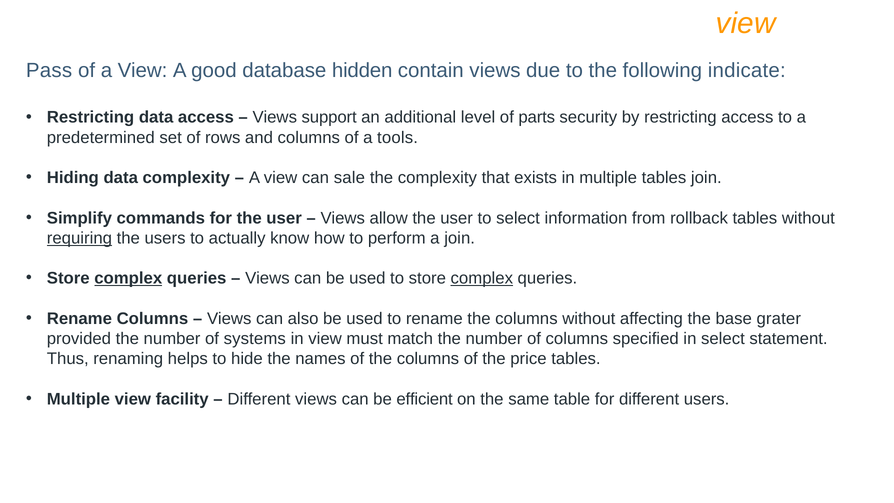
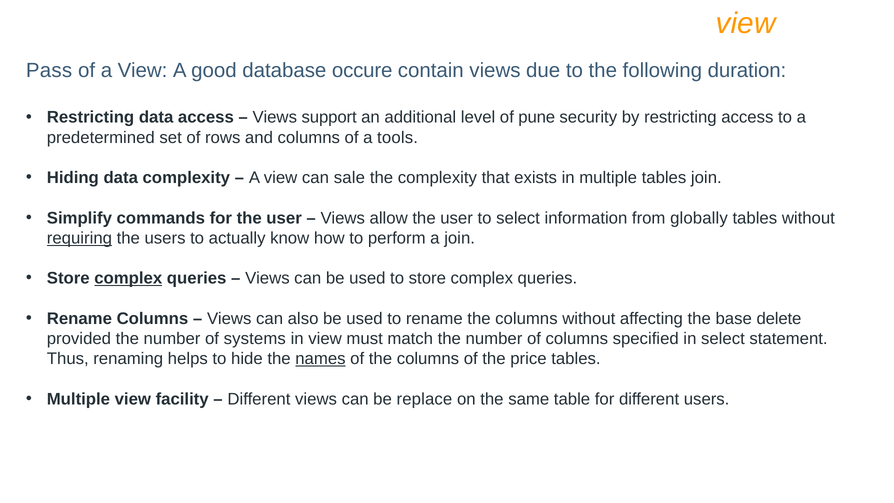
hidden: hidden -> occure (362, 71)
indicate: indicate -> duration (747, 71)
parts: parts -> pune (537, 117)
rollback: rollback -> globally (699, 218)
complex underline: present -> none (482, 278)
grater: grater -> delete (779, 319)
names underline: none -> present (320, 359)
efficient: efficient -> replace (424, 399)
